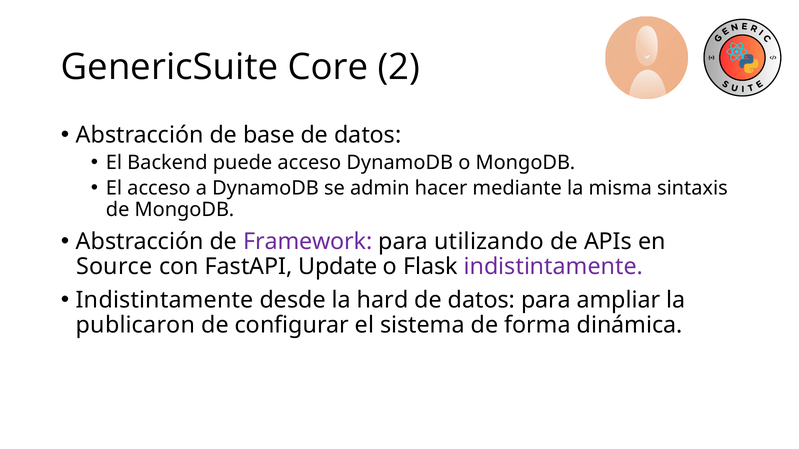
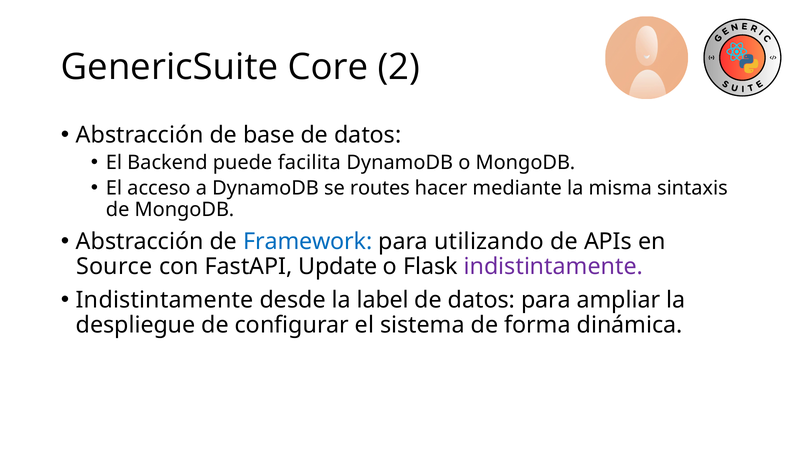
puede acceso: acceso -> facilita (309, 163)
admin: admin -> routes (380, 188)
Framework colour: purple -> blue (308, 242)
hard: hard -> label (383, 300)
publicaron: publicaron -> despliegue (136, 325)
